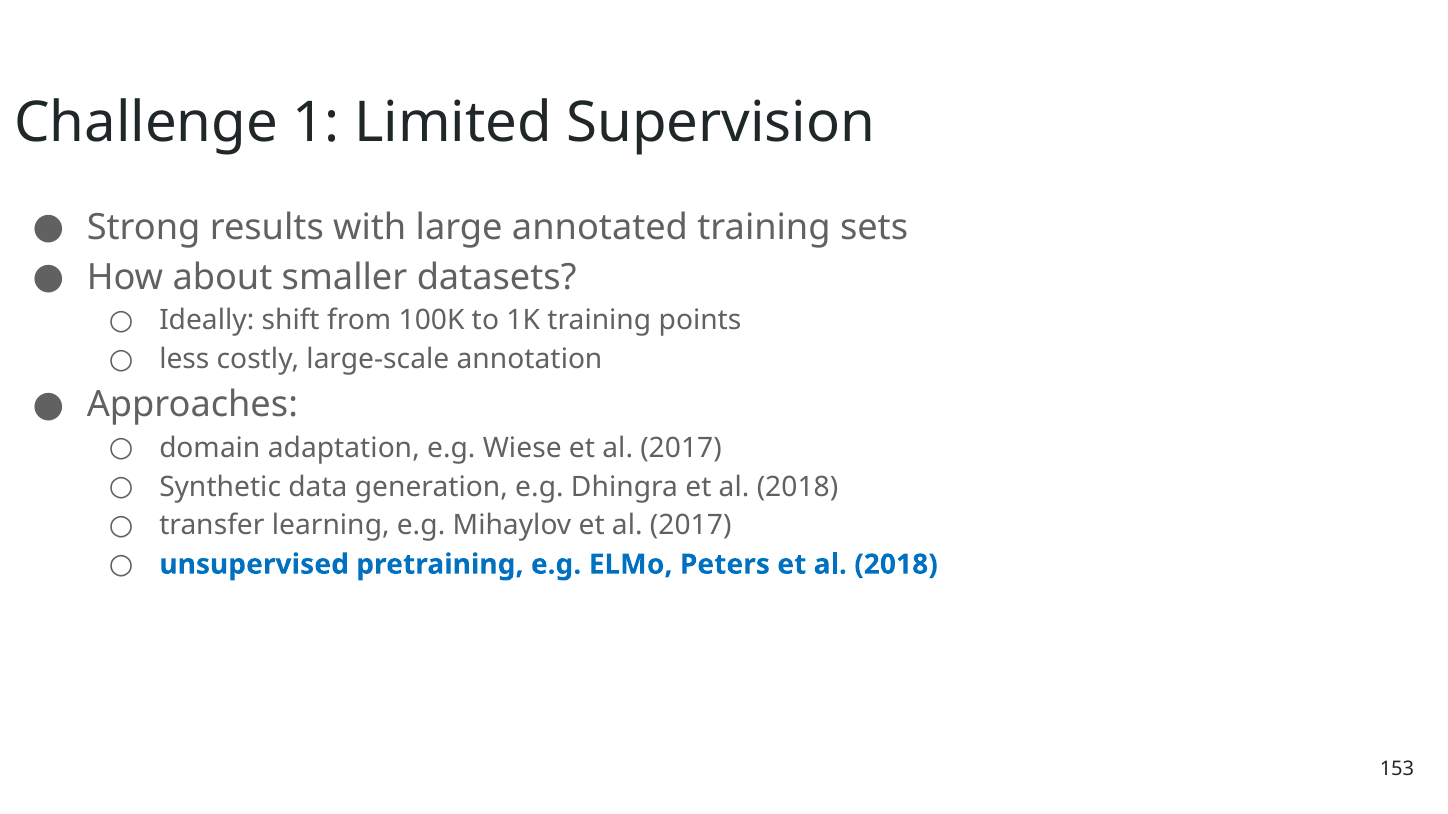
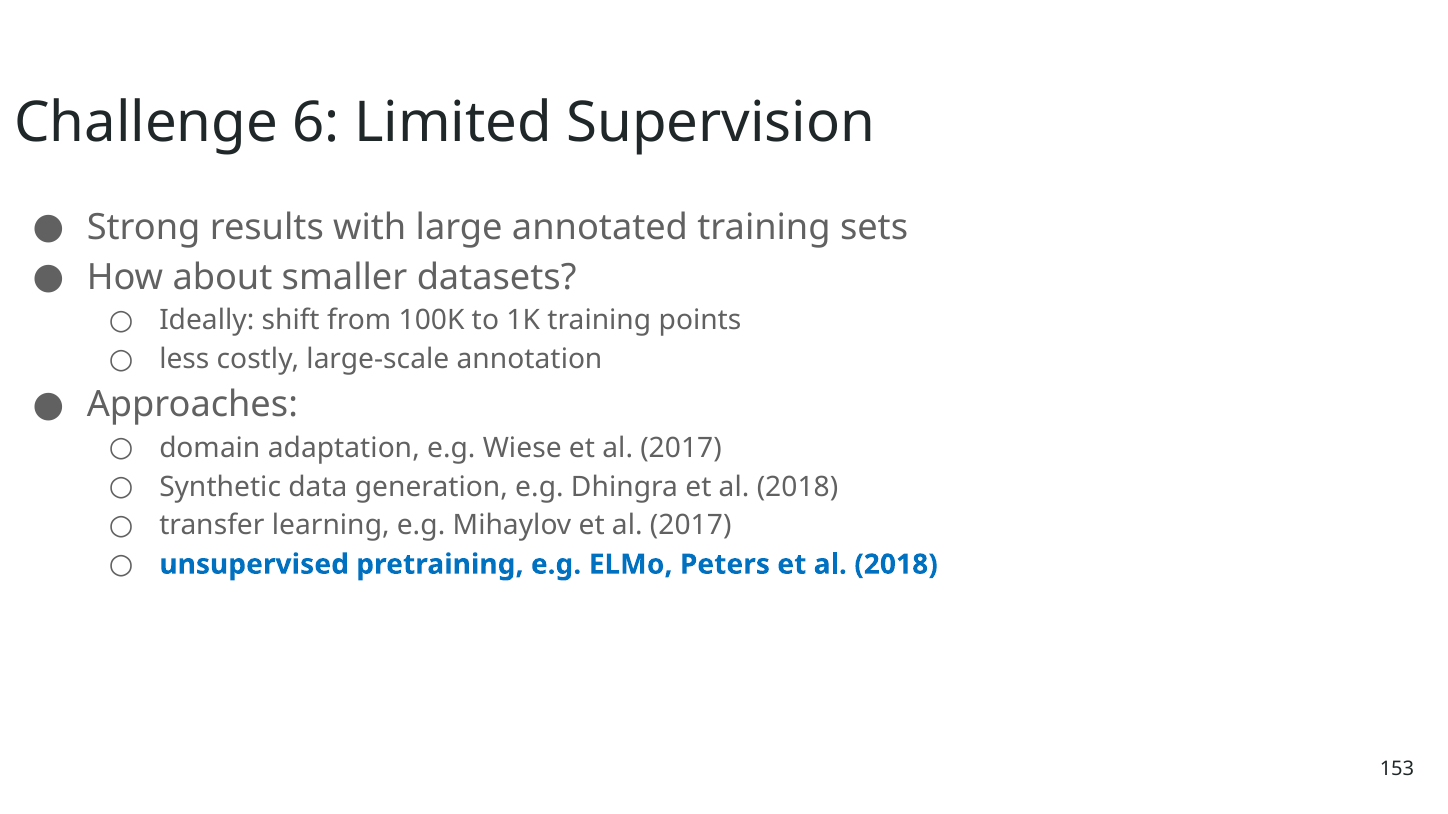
1: 1 -> 6 (316, 123)
